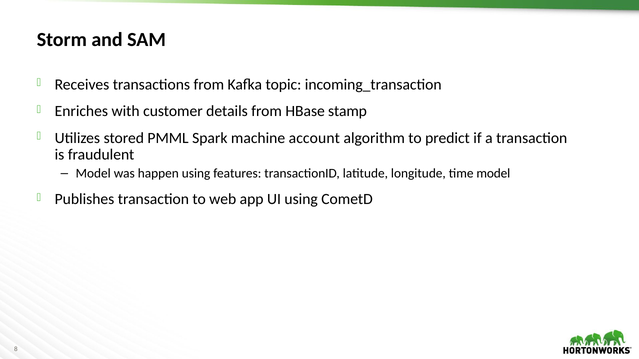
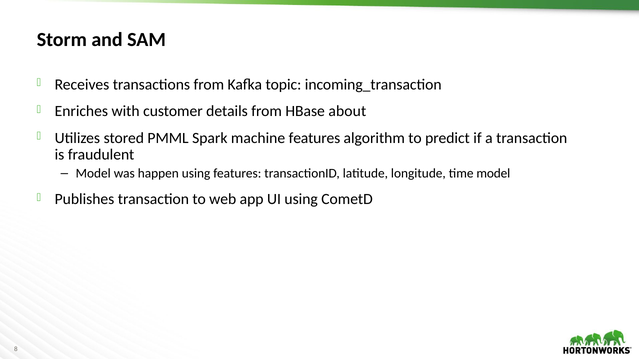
stamp: stamp -> about (347, 111)
machine account: account -> features (314, 138)
